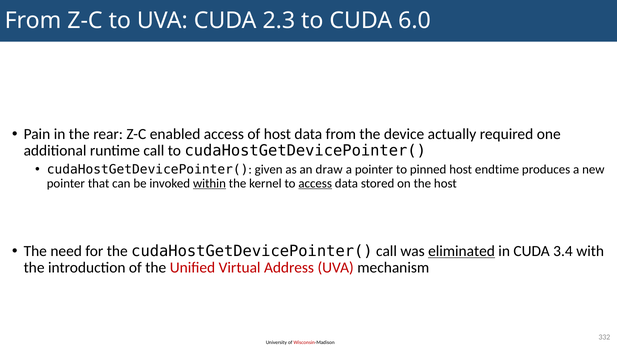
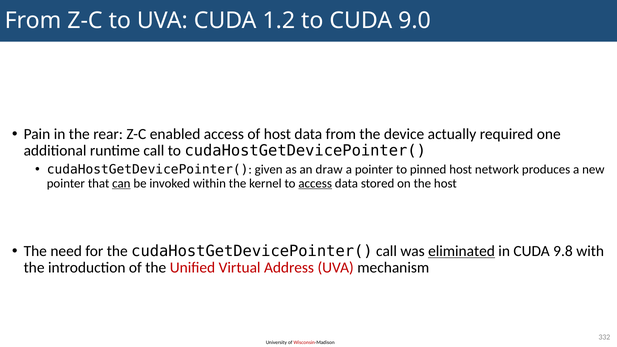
2.3: 2.3 -> 1.2 (279, 21)
6.0: 6.0 -> 9.0 (415, 21)
endtime: endtime -> network (497, 169)
can underline: none -> present (121, 183)
within underline: present -> none (209, 183)
3.4: 3.4 -> 9.8 (563, 251)
